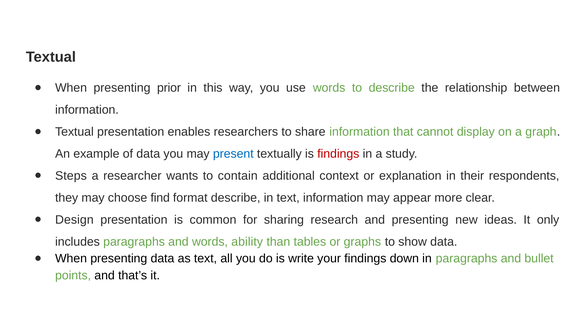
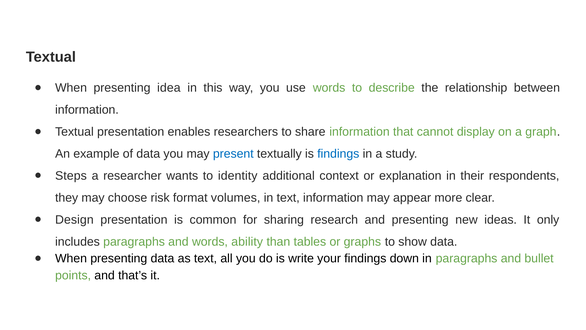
prior: prior -> idea (169, 88)
findings colour: red -> blue (338, 154)
contain: contain -> identity (238, 175)
find: find -> risk (160, 197)
format describe: describe -> volumes (236, 197)
